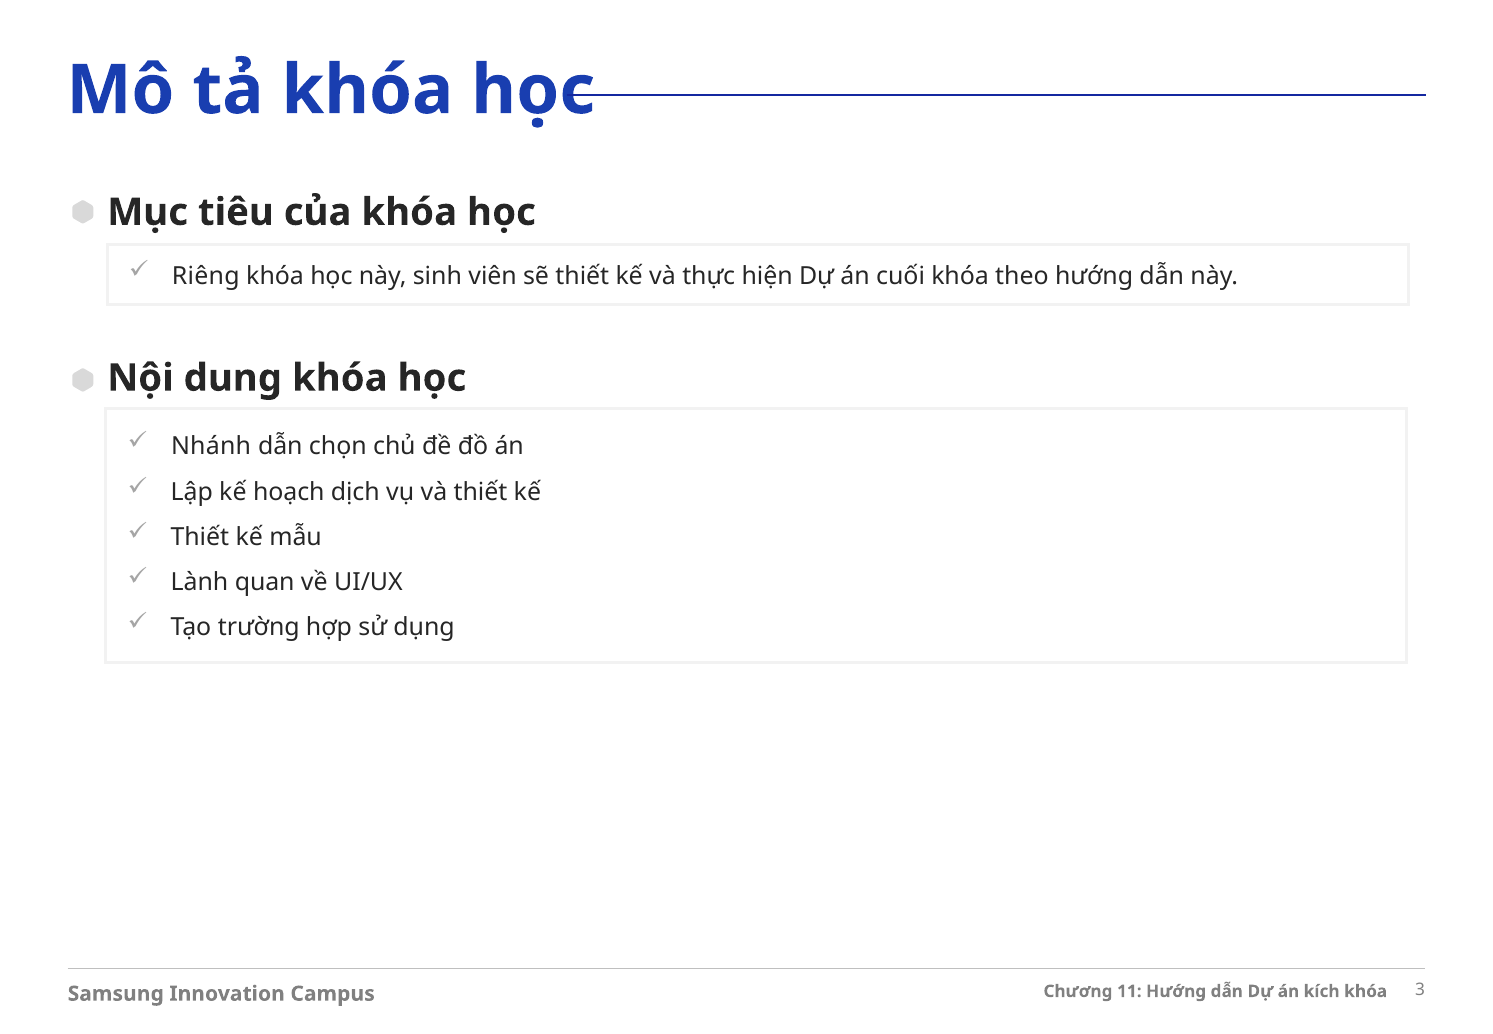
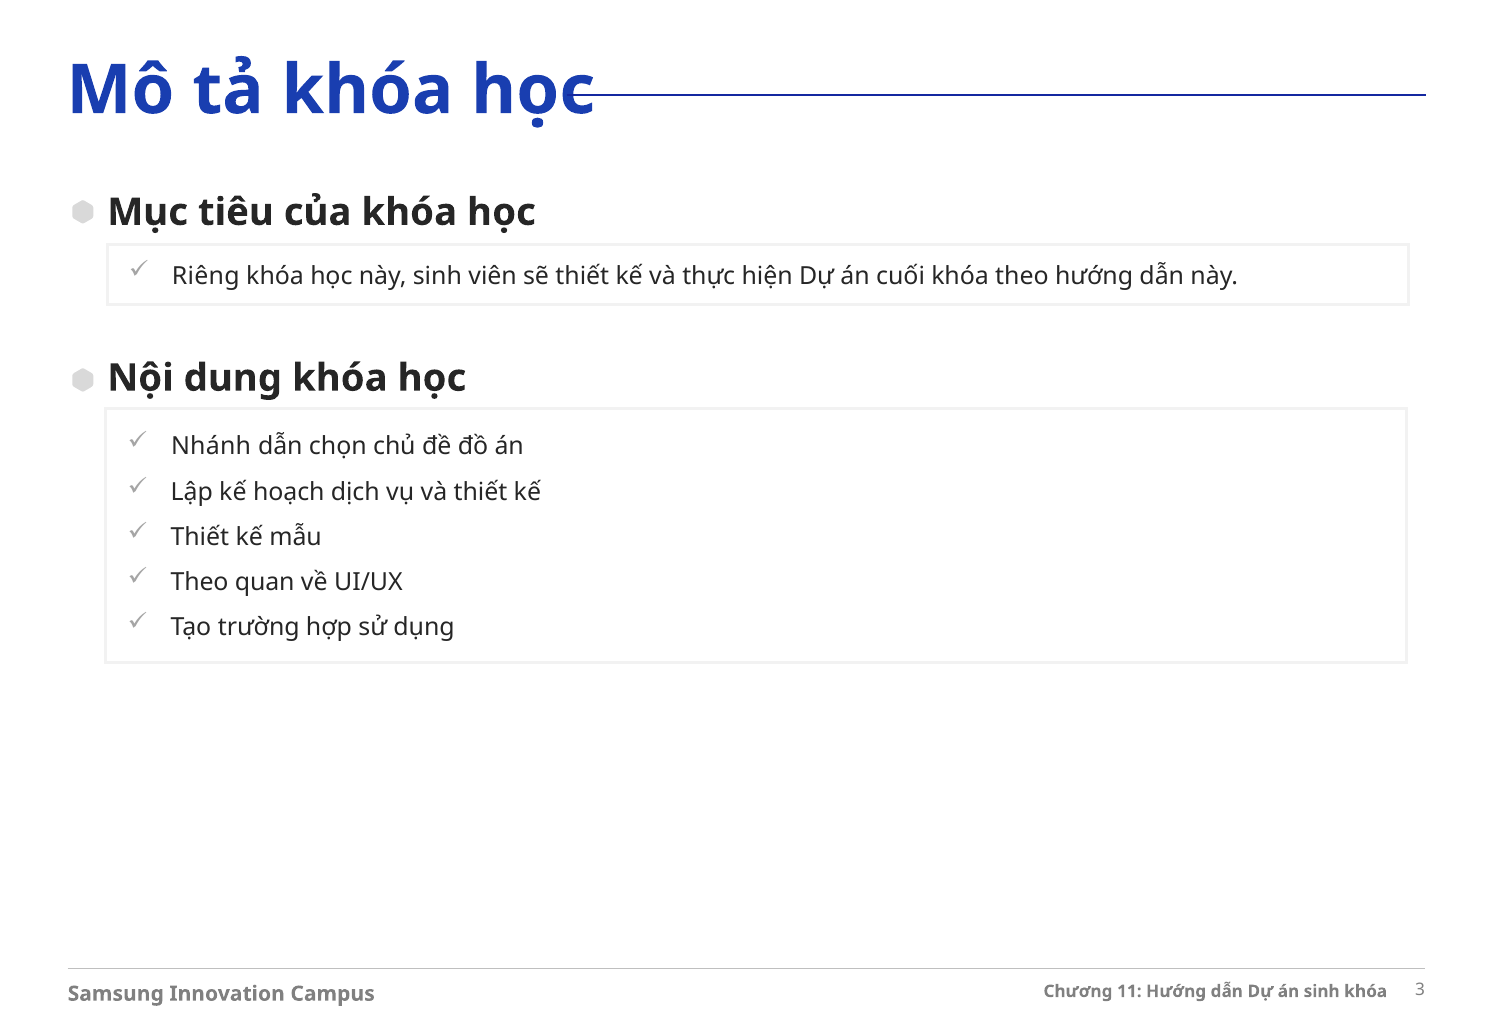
Lành: Lành -> Theo (200, 582)
án kích: kích -> sinh (1322, 991)
